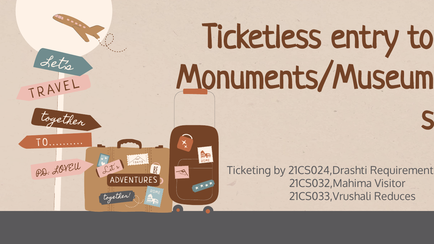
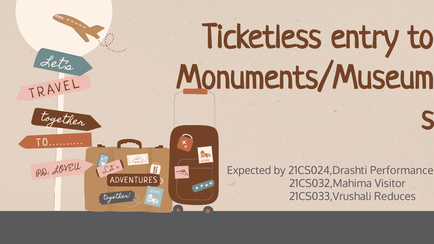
Ticketing: Ticketing -> Expected (249, 171)
Requirement: Requirement -> Performance (402, 171)
